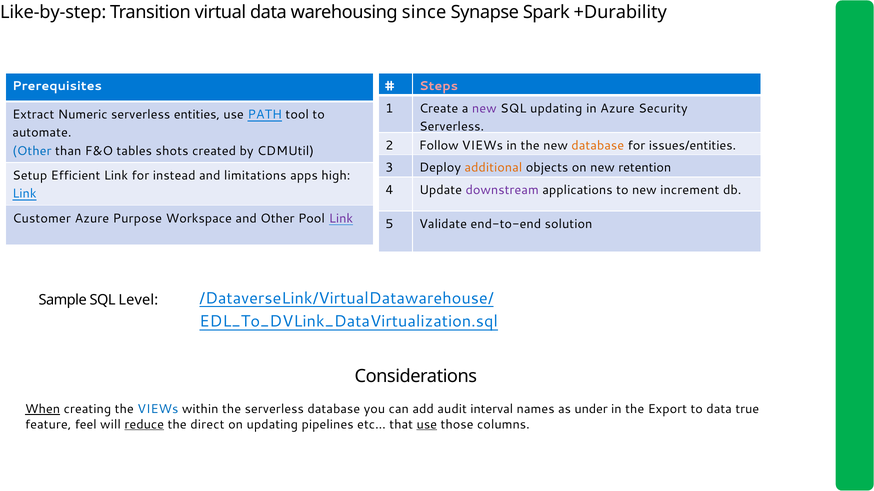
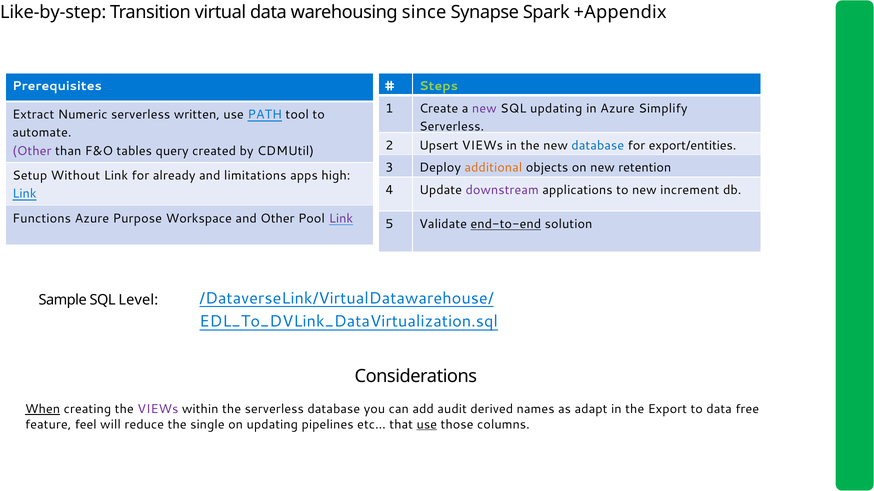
+Durability: +Durability -> +Appendix (620, 12)
Steps colour: pink -> light green (439, 86)
Security: Security -> Simplify (663, 109)
entities: entities -> written (197, 115)
Follow: Follow -> Upsert (439, 146)
database colour: orange -> blue (598, 146)
issues/entities: issues/entities -> export/entities (692, 146)
Other colour: blue -> purple (32, 151)
shots: shots -> query (172, 151)
Efficient: Efficient -> Without (75, 176)
instead: instead -> already (174, 176)
Customer: Customer -> Functions (42, 219)
end-to-end underline: none -> present (506, 224)
VIEWs colour: blue -> purple (158, 410)
interval: interval -> derived (492, 410)
under: under -> adapt (591, 410)
true: true -> free (747, 410)
reduce underline: present -> none (144, 425)
direct: direct -> single (207, 425)
